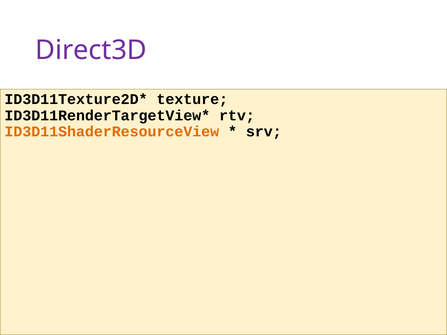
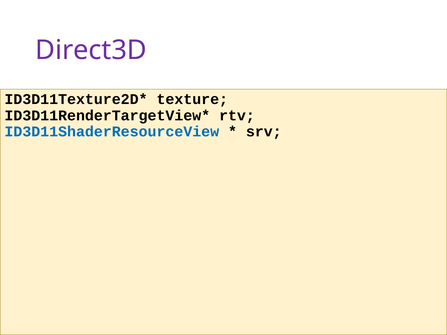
ID3D11ShaderResourceView colour: orange -> blue (112, 132)
